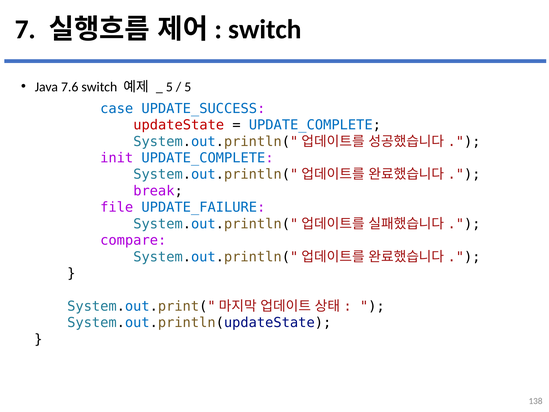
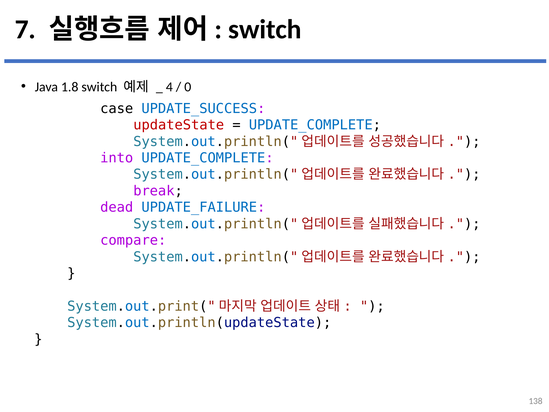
7.6: 7.6 -> 1.8 (70, 87)
5: 5 -> 4 (169, 87)
5: 5 -> 0 (188, 87)
case colour: blue -> black (117, 108)
init: init -> into (117, 158)
file: file -> dead (117, 207)
